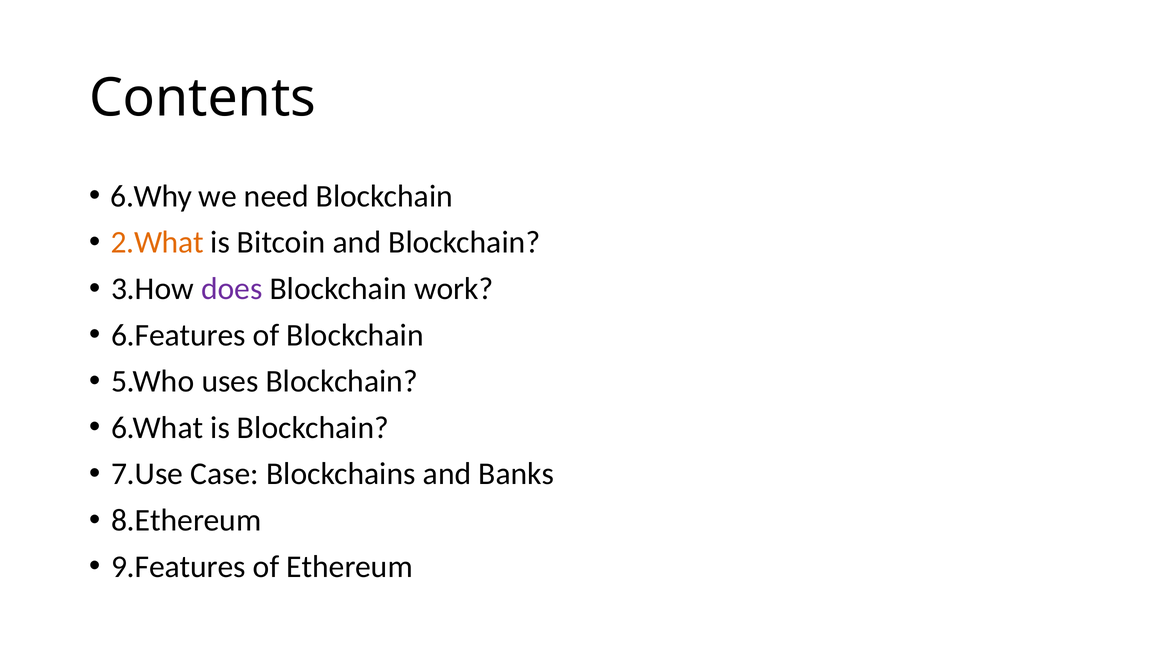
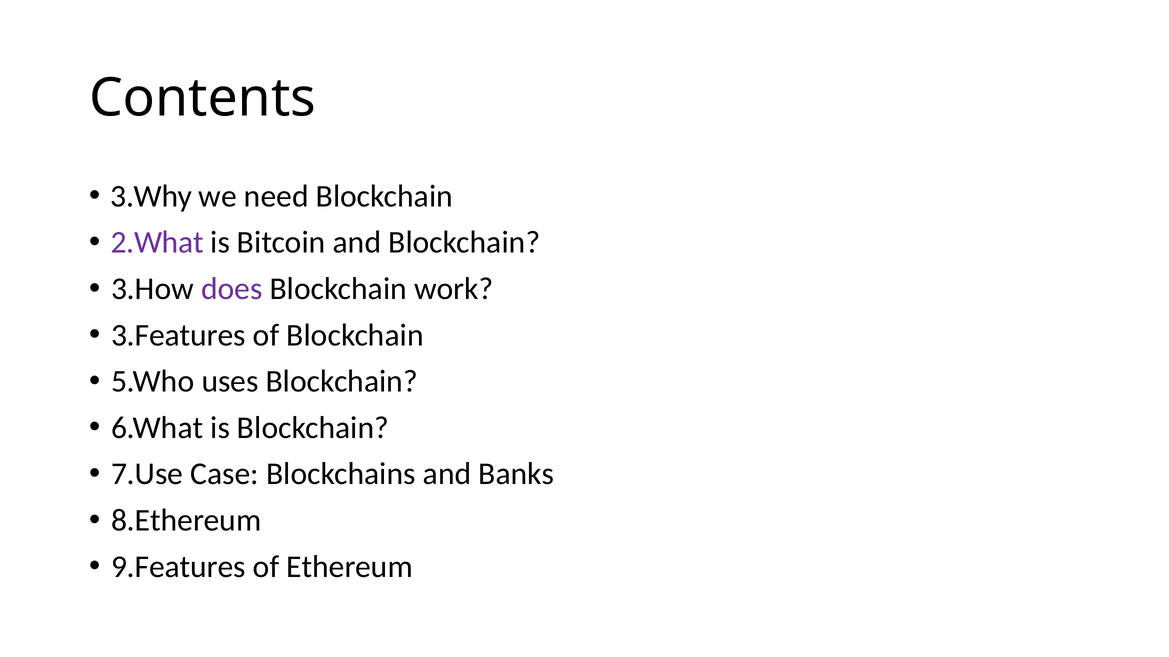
6.Why: 6.Why -> 3.Why (151, 196)
2.What colour: orange -> purple (157, 243)
6.Features: 6.Features -> 3.Features (178, 335)
